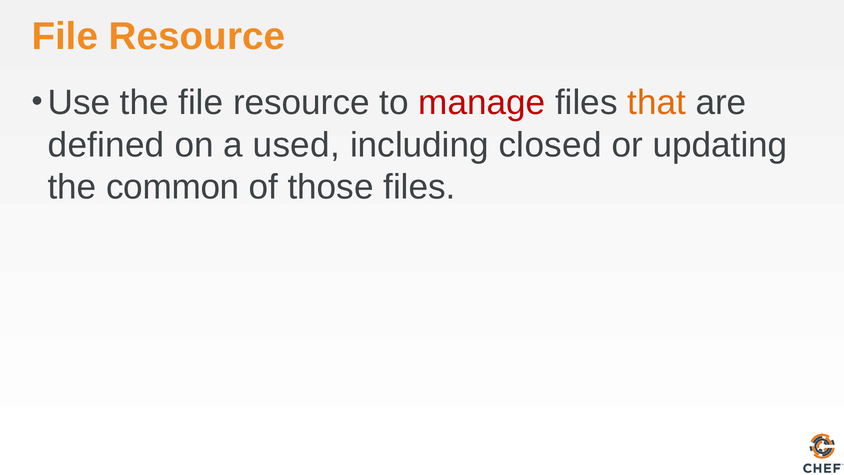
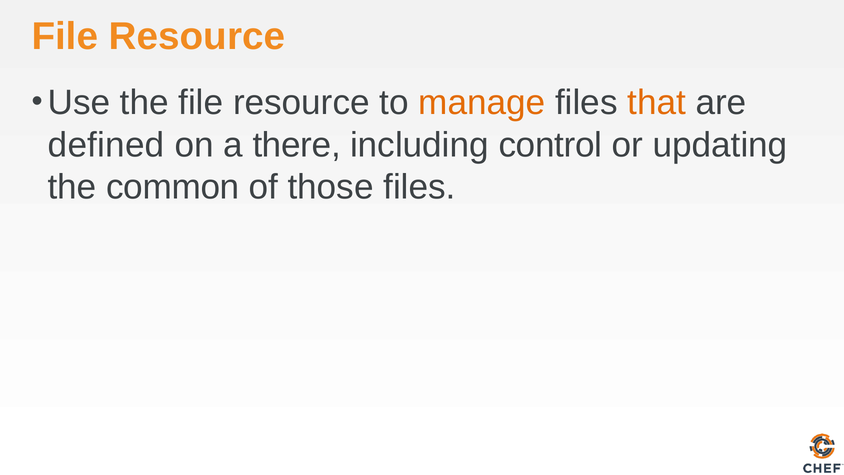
manage colour: red -> orange (482, 103)
used: used -> there (297, 145)
closed: closed -> control (550, 145)
